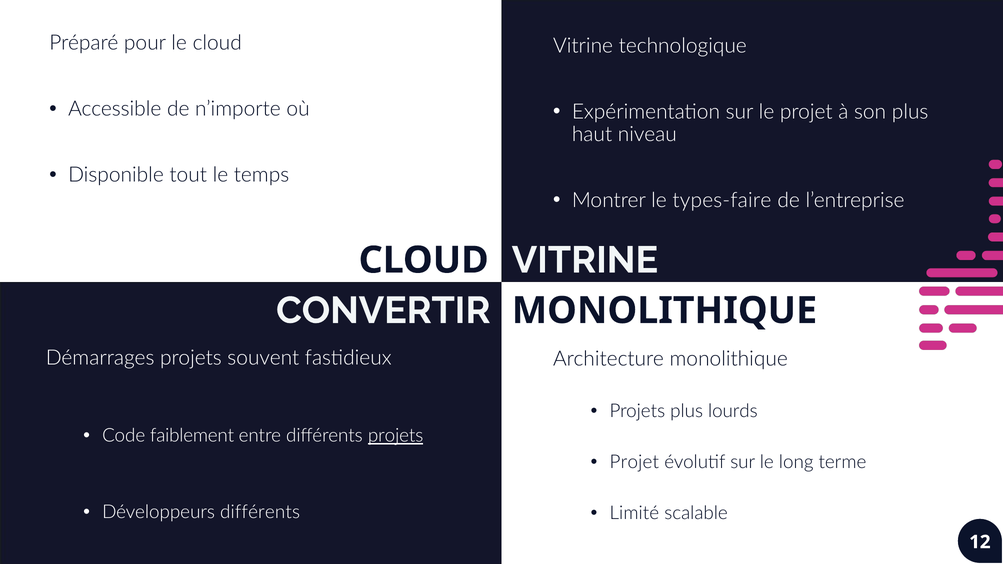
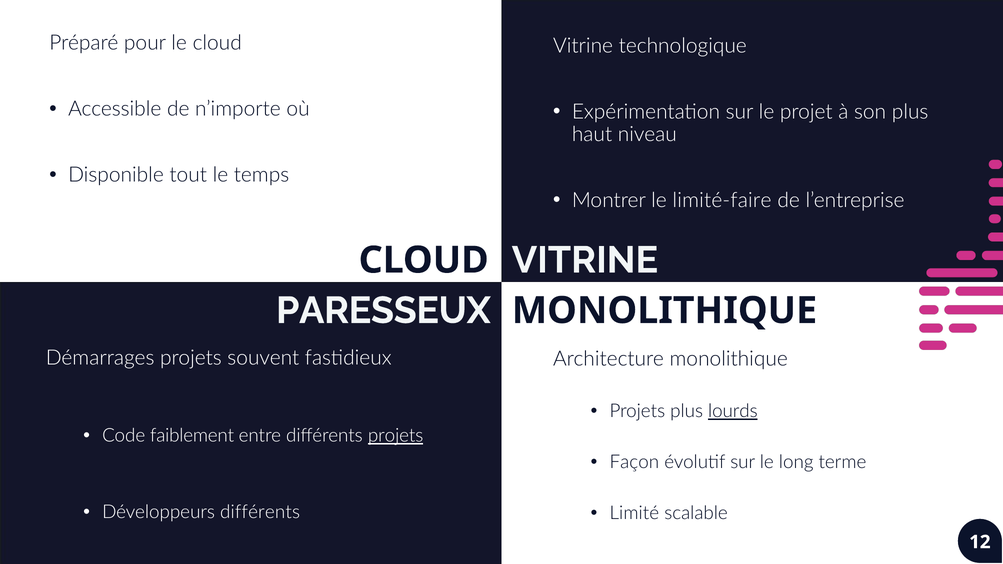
types-faire: types-faire -> limité-faire (722, 200)
CONVERTIR: CONVERTIR -> PARESSEUX (383, 311)
lourds underline: none -> present (733, 411)
Projet: Projet -> Façon (634, 462)
